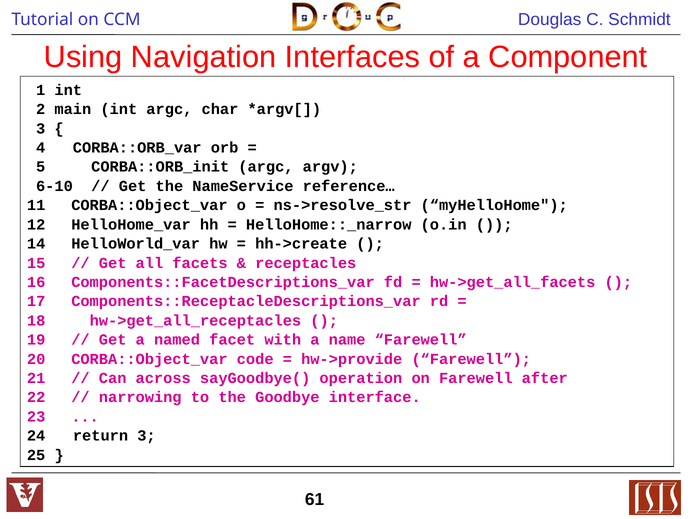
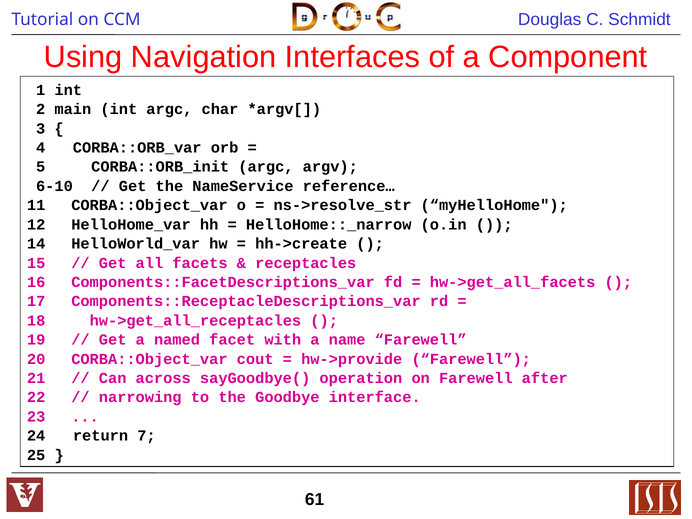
code: code -> cout (255, 359)
return 3: 3 -> 7 (146, 436)
